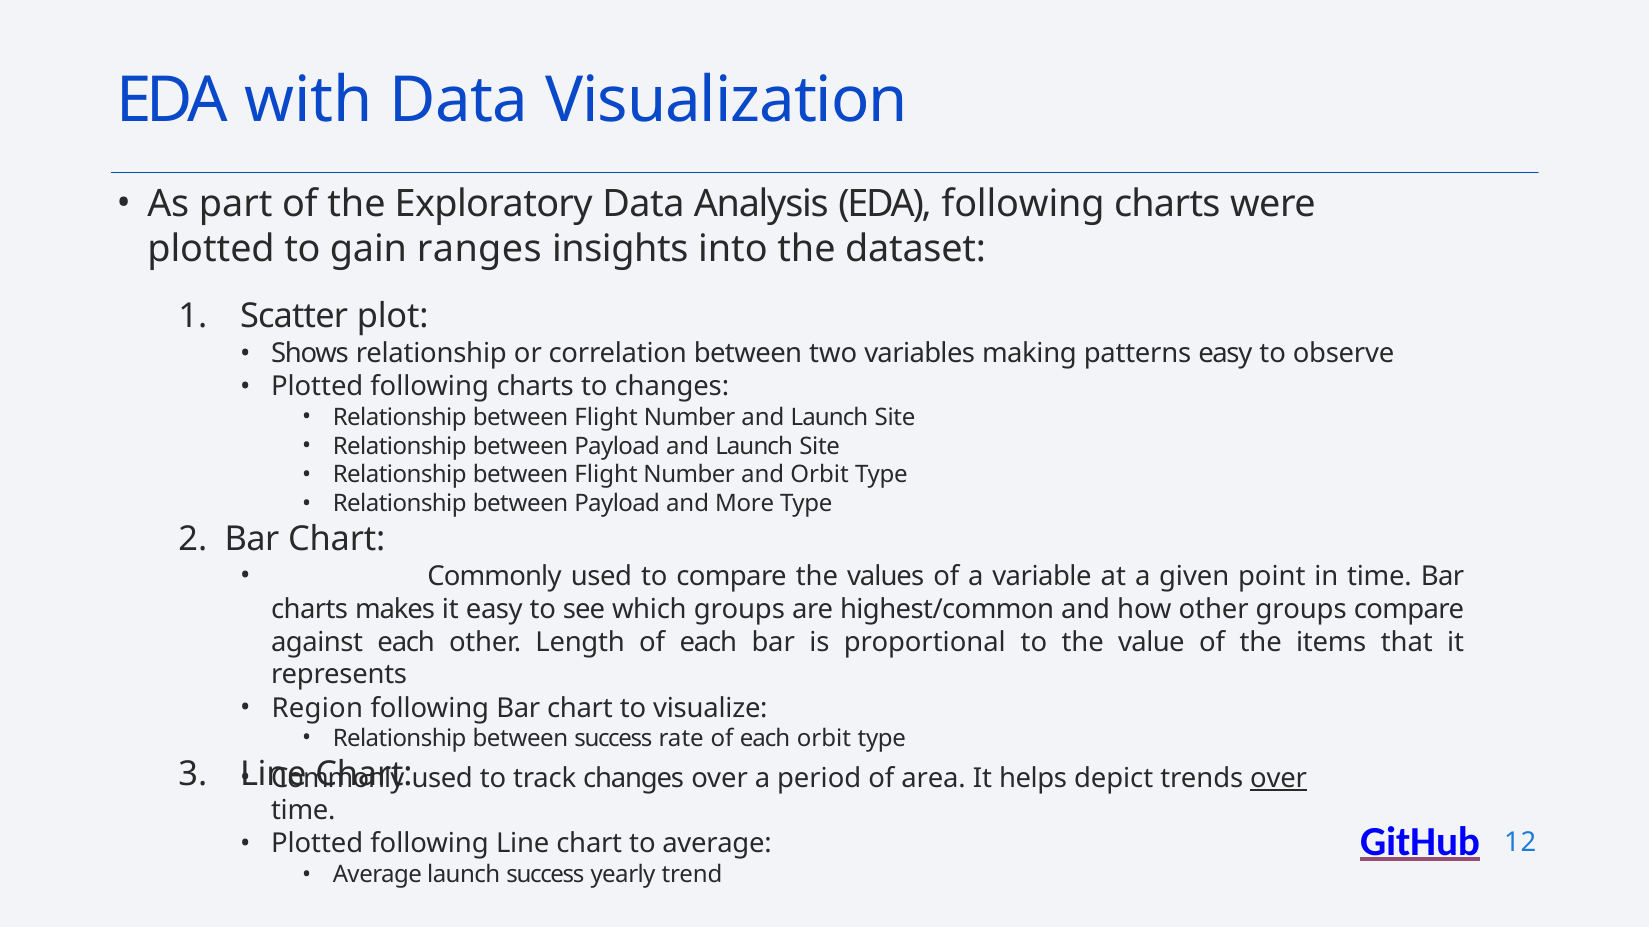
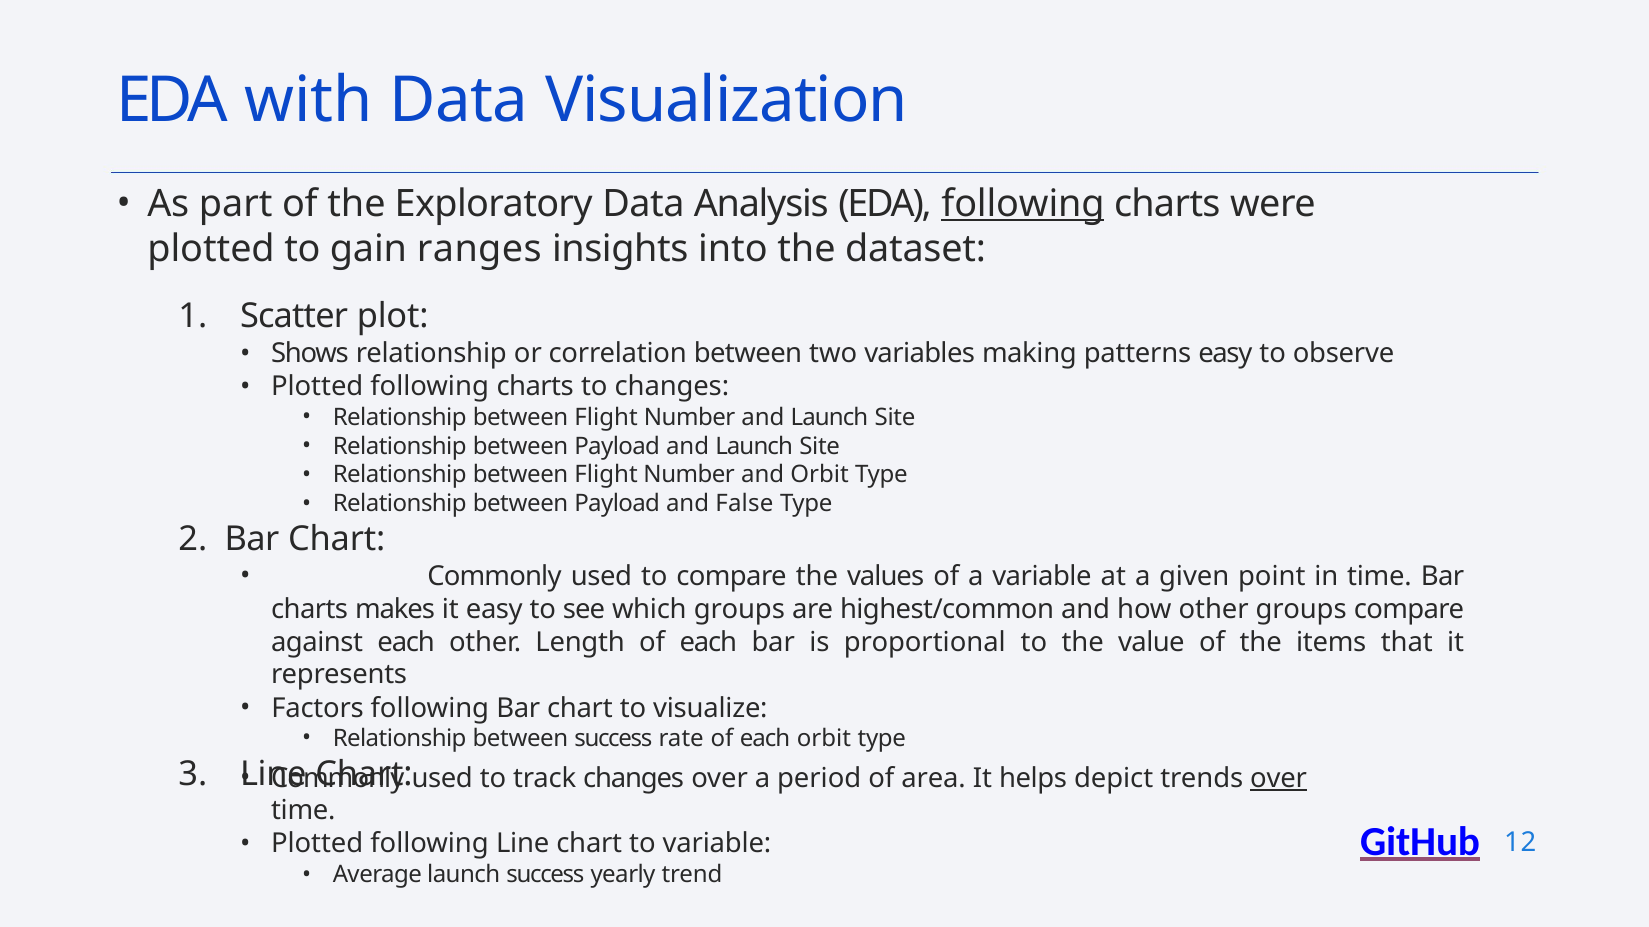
following underline: none -> present (1023, 204)
More: More -> False (744, 504)
Region: Region -> Factors (318, 708)
to average: average -> variable (717, 844)
